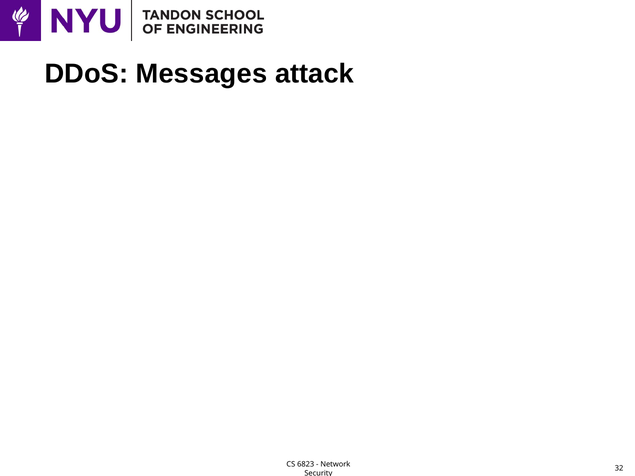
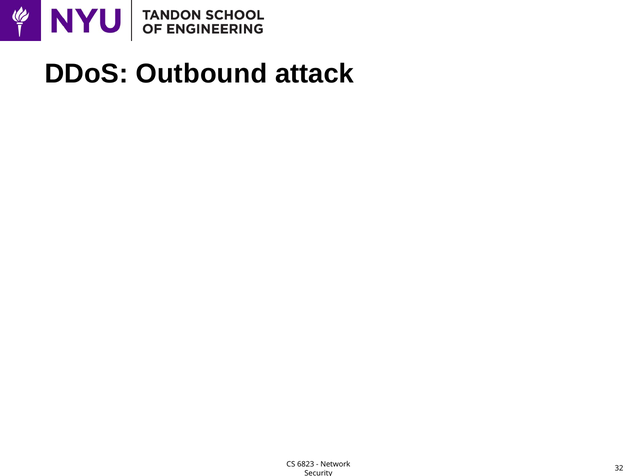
Messages: Messages -> Outbound (201, 74)
